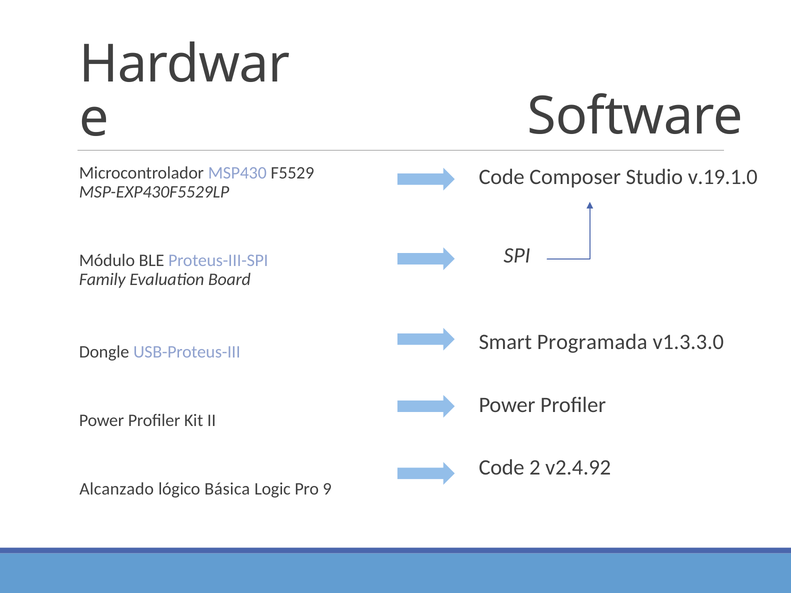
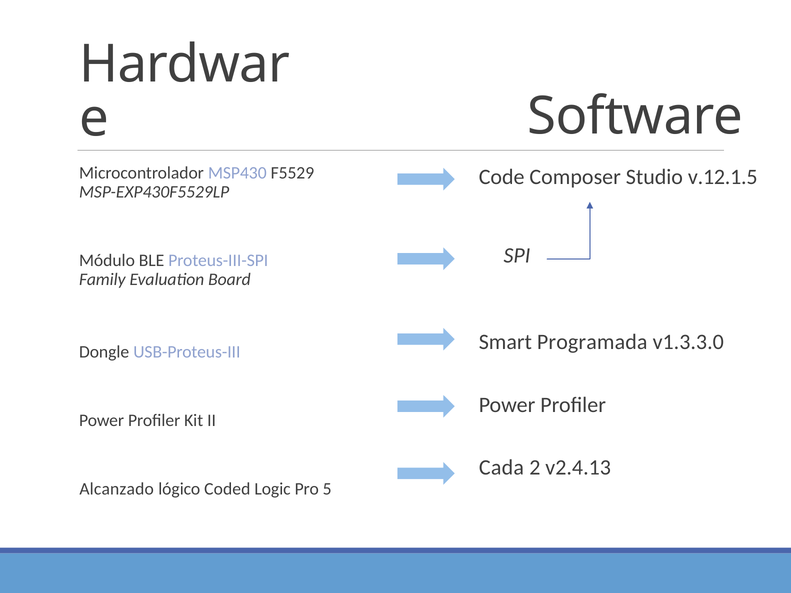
v.19.1.0: v.19.1.0 -> v.12.1.5 (723, 177)
Code: Code -> Cada (501, 468)
v2.4.92: v2.4.92 -> v2.4.13 (578, 468)
Básica: Básica -> Coded (227, 489)
9: 9 -> 5 (327, 489)
